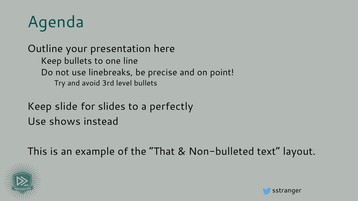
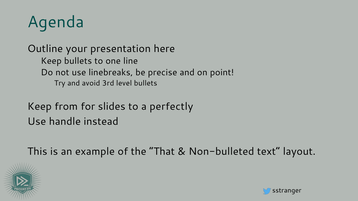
slide: slide -> from (66, 107)
shows: shows -> handle (65, 122)
